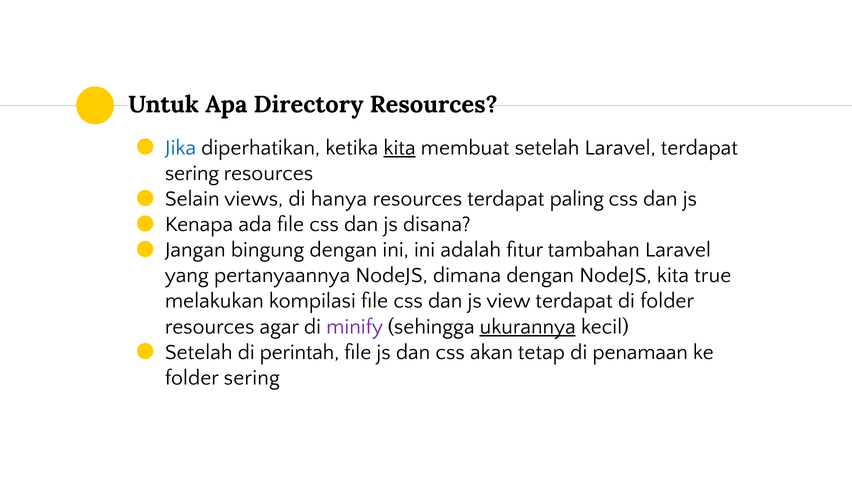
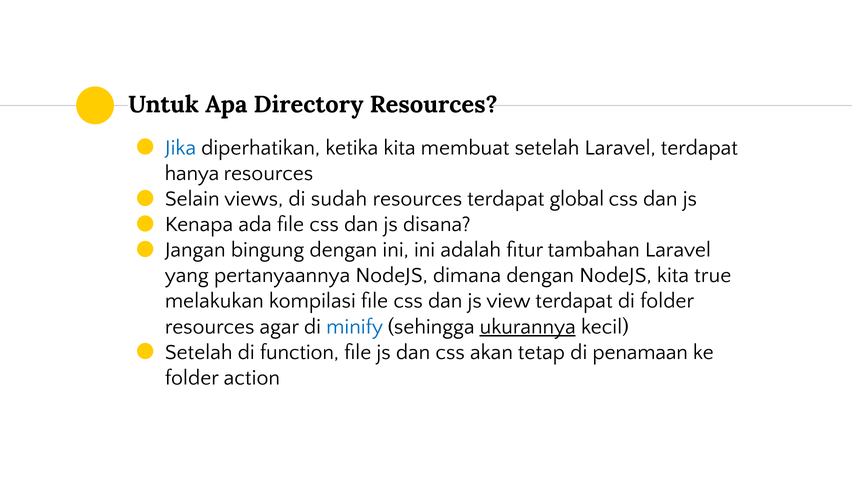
kita underline: present -> none (400, 148)
sering: sering -> hanya (192, 173)
hanya: hanya -> sudah (339, 199)
paling: paling -> global (577, 199)
minify colour: purple -> blue (355, 327)
perintah: perintah -> function (299, 352)
folder sering: sering -> action (252, 378)
